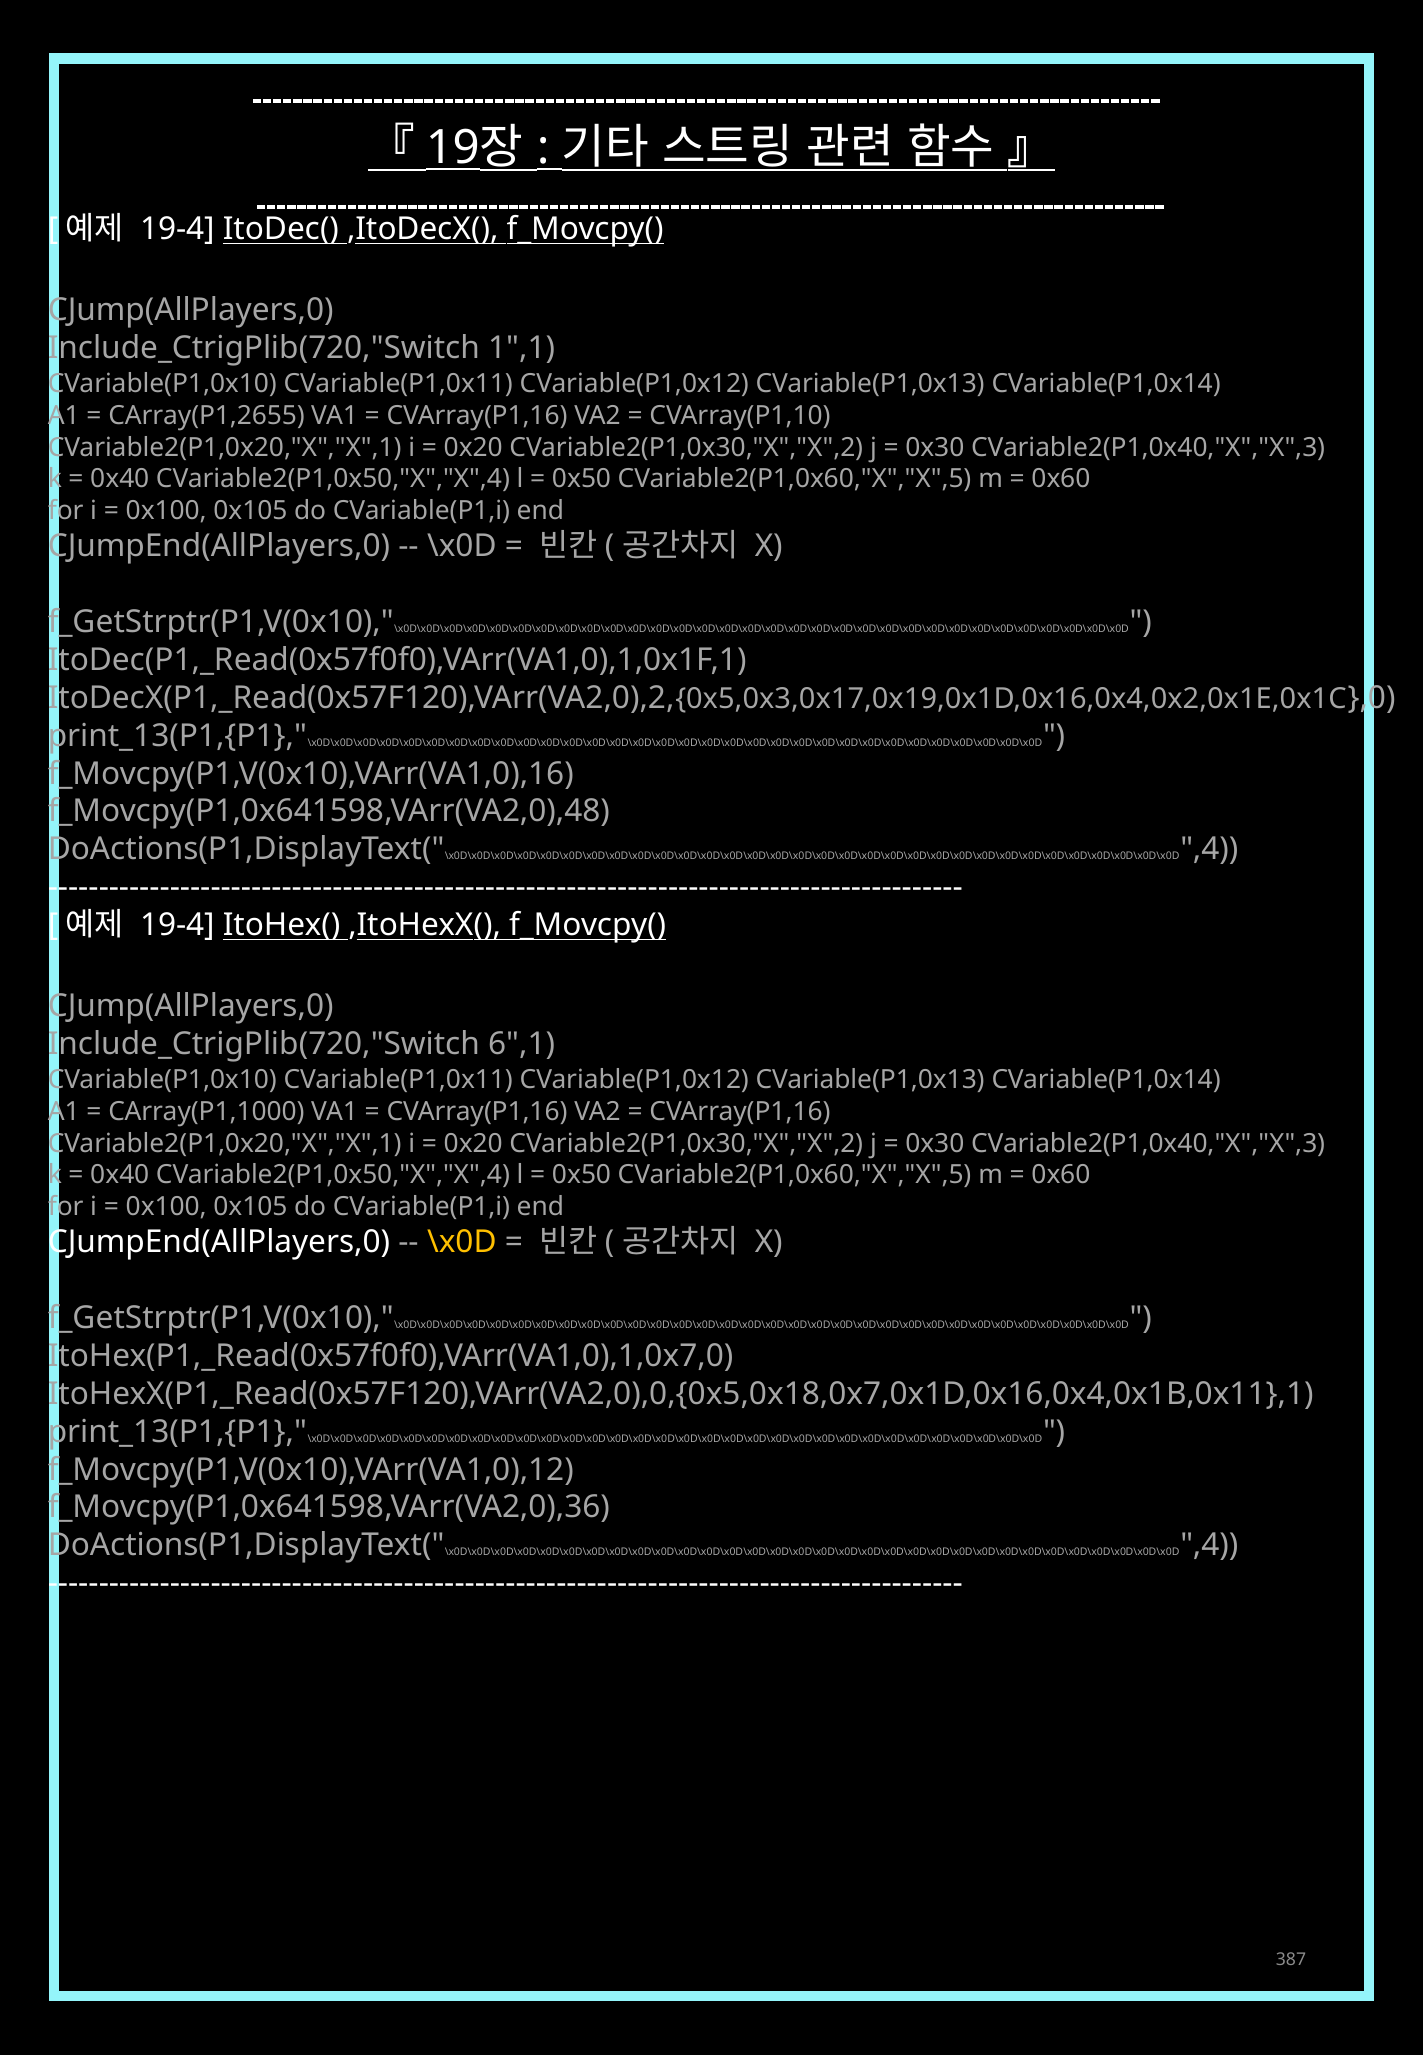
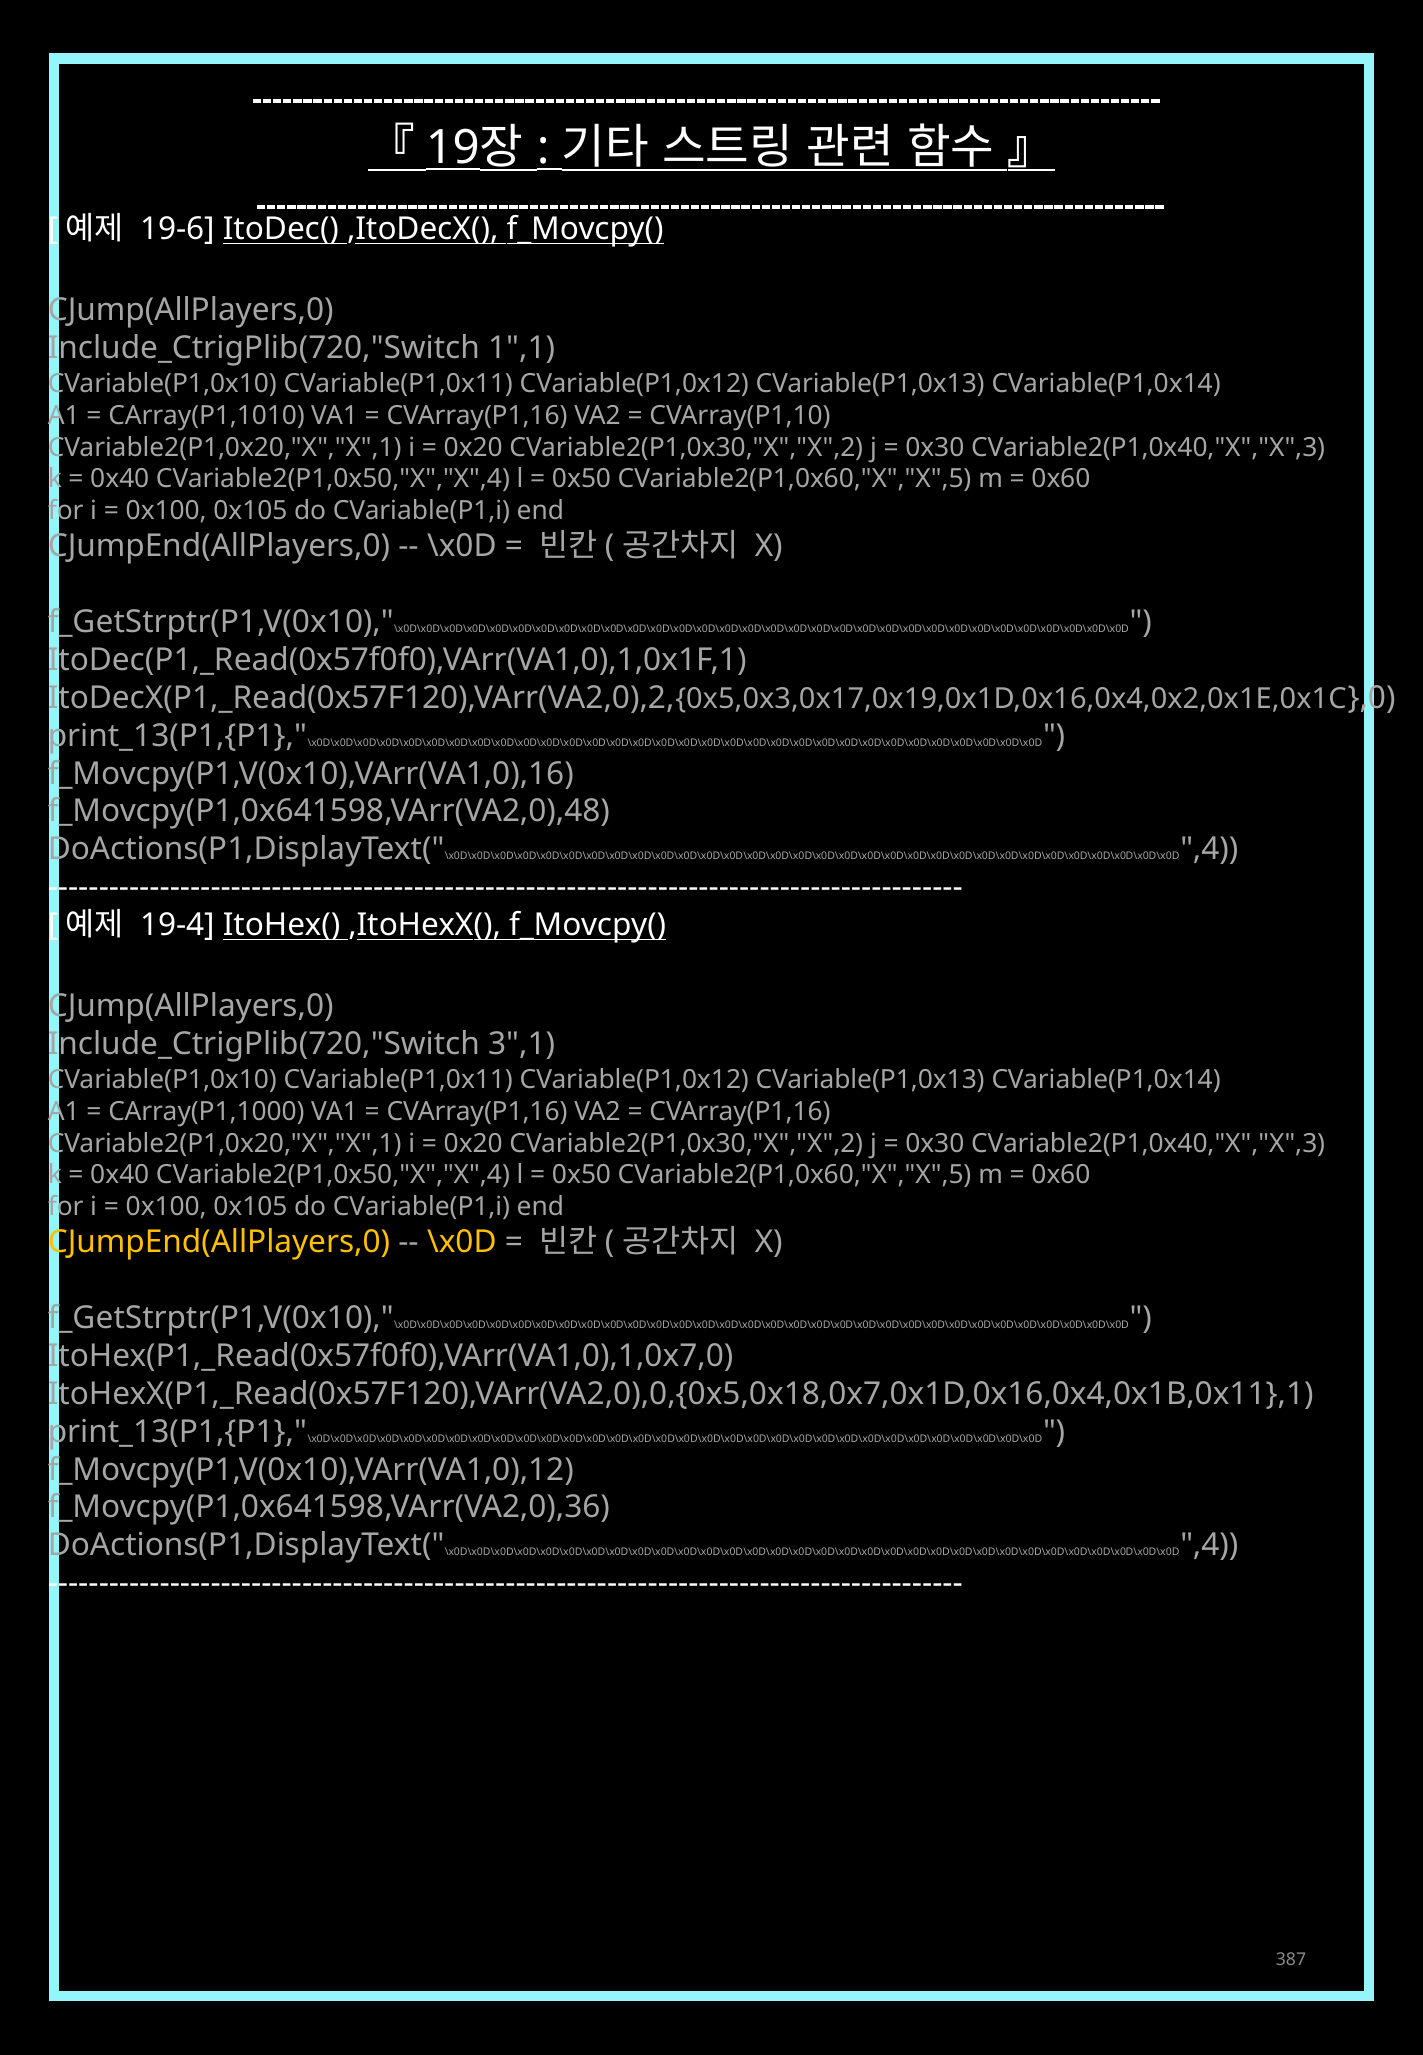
19-4: 19-4 -> 19-6 (177, 229)
CArray(P1,2655: CArray(P1,2655 -> CArray(P1,1010 (207, 416)
6",1: 6",1 -> 3",1 (522, 1044)
CJumpEnd(AllPlayers,0 colour: white -> yellow (219, 1242)
